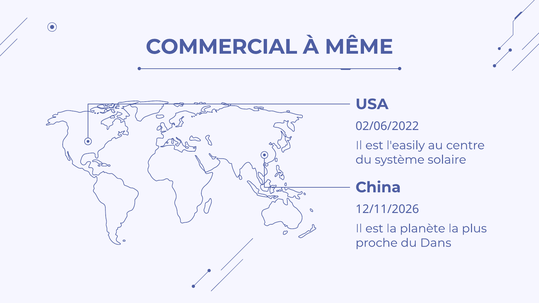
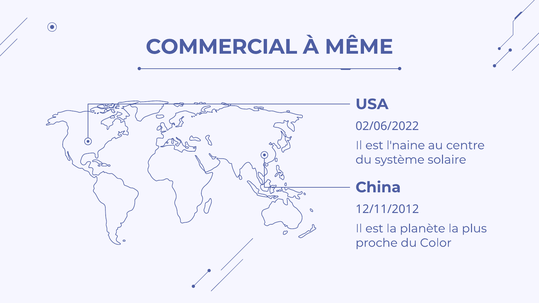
l'easily: l'easily -> l'naine (406, 145)
12/11/2026: 12/11/2026 -> 12/11/2012 (387, 210)
Dans: Dans -> Color (436, 243)
